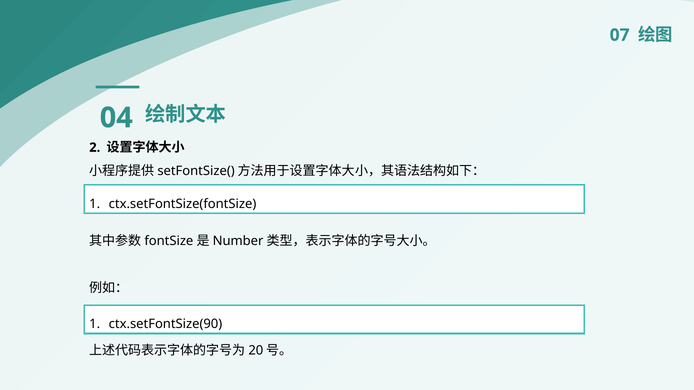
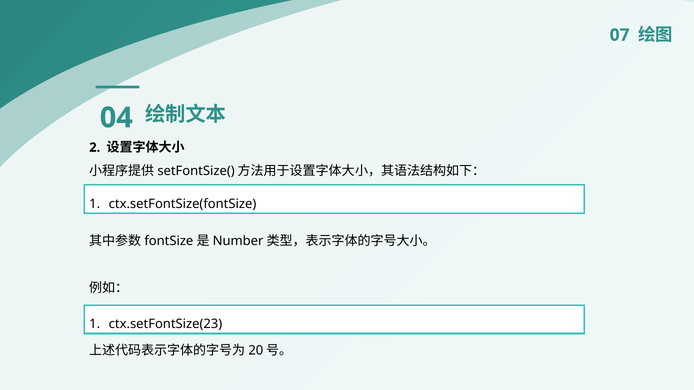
ctx.setFontSize(90: ctx.setFontSize(90 -> ctx.setFontSize(23 (165, 324)
